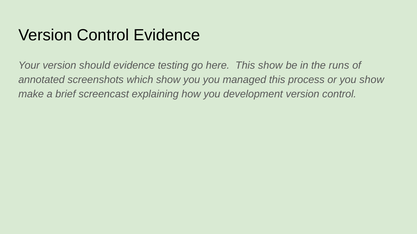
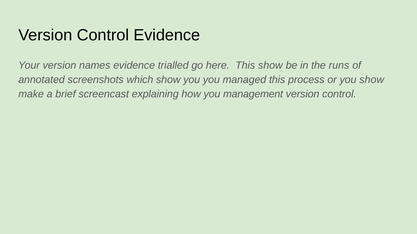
should: should -> names (95, 66)
testing: testing -> trialled (173, 66)
development: development -> management (253, 94)
